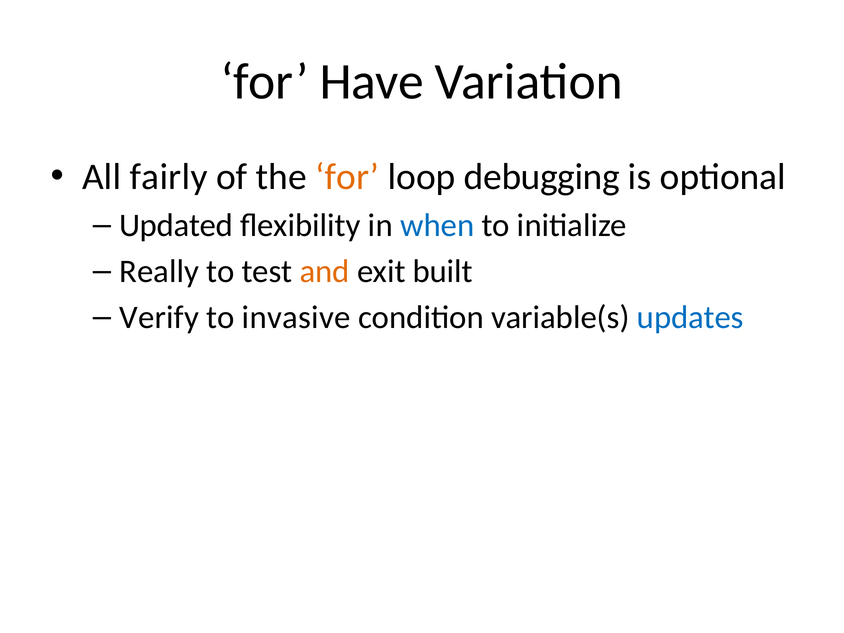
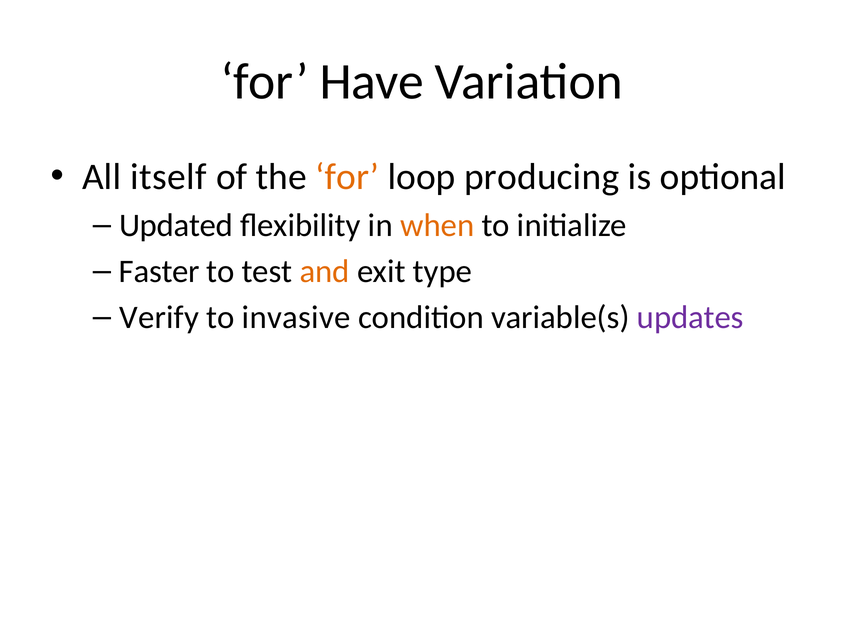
fairly: fairly -> itself (169, 177)
debugging: debugging -> producing (542, 177)
when colour: blue -> orange (437, 226)
Really: Really -> Faster (159, 272)
built: built -> type (443, 272)
updates colour: blue -> purple (690, 317)
